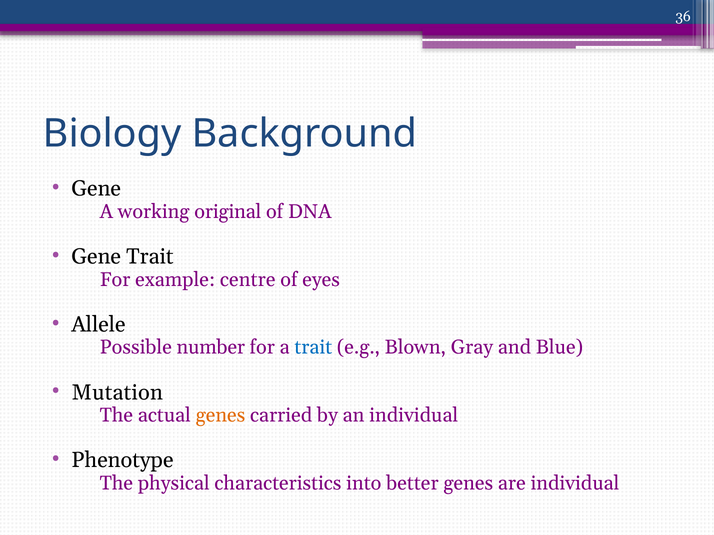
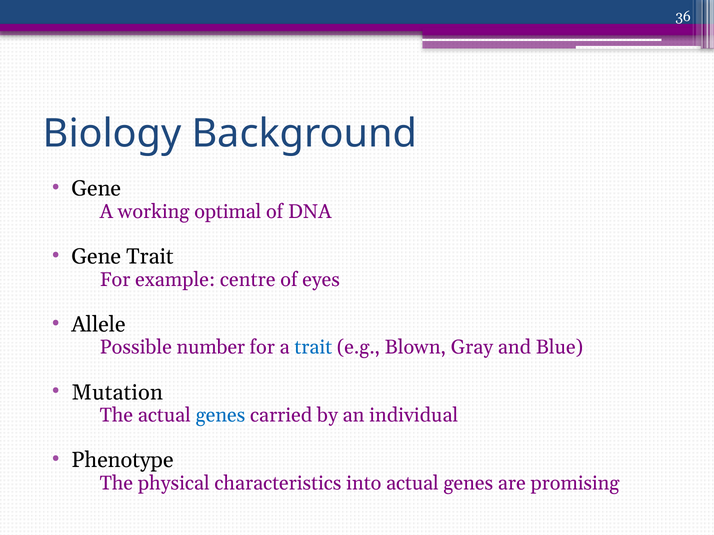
original: original -> optimal (228, 212)
genes colour: orange -> blue (220, 416)
into better: better -> actual (412, 484)
are individual: individual -> promising (575, 484)
